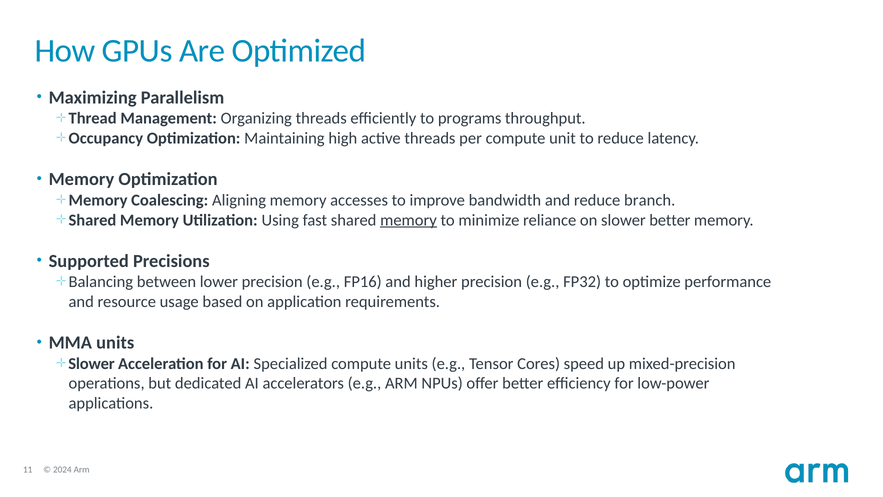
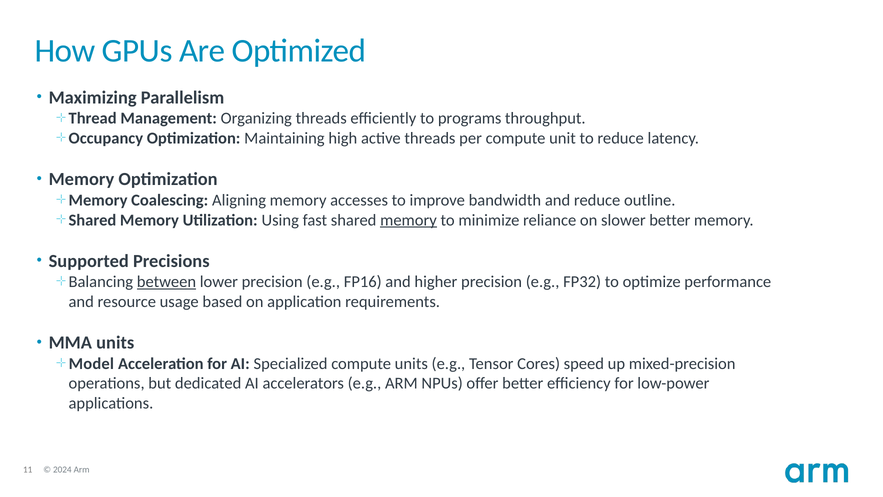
branch: branch -> outline (650, 200)
between underline: none -> present (166, 282)
Slower: Slower -> Model (91, 363)
